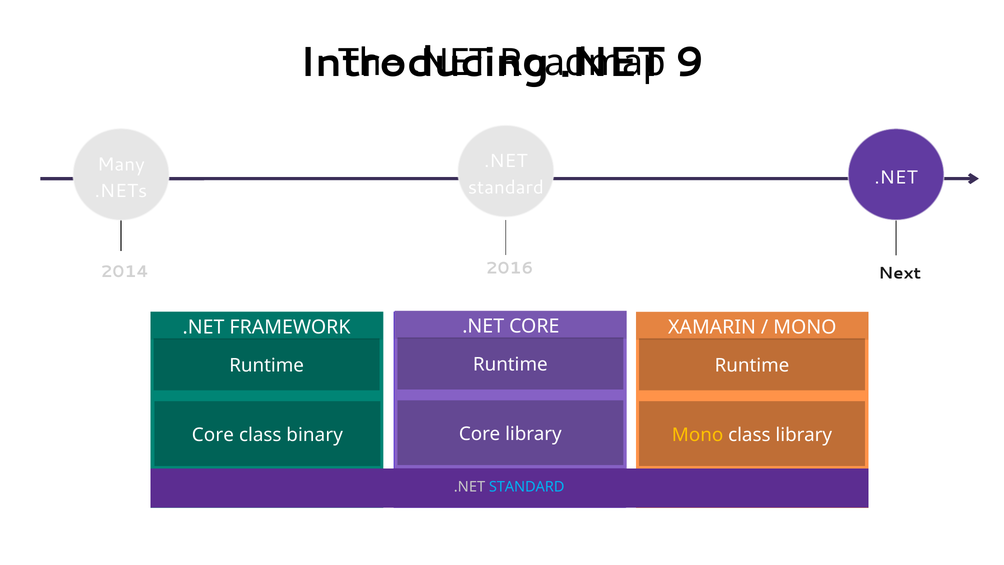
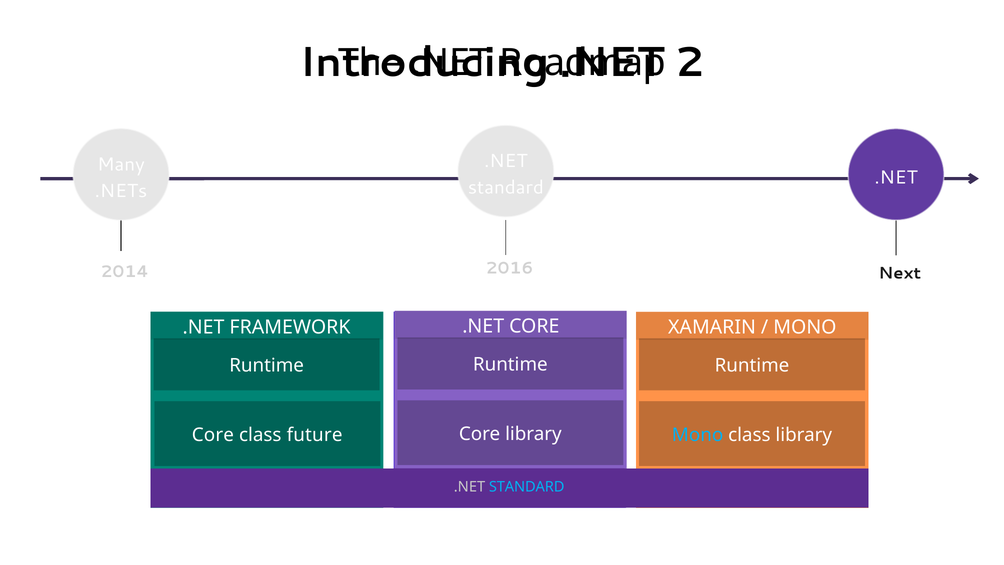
9: 9 -> 2 (690, 63)
binary: binary -> future (315, 435)
Mono colour: yellow -> light blue (698, 435)
